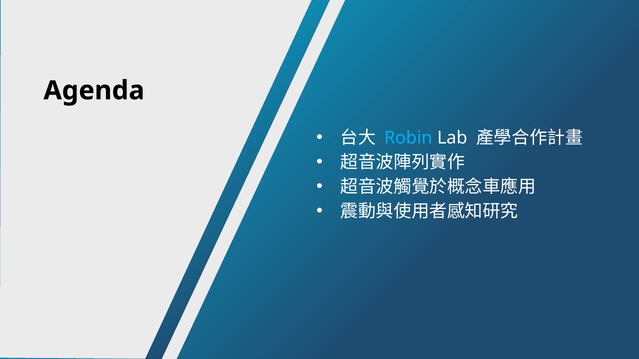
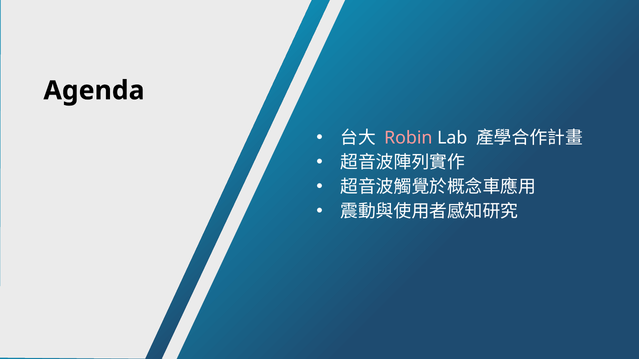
Robin colour: light blue -> pink (408, 138)
